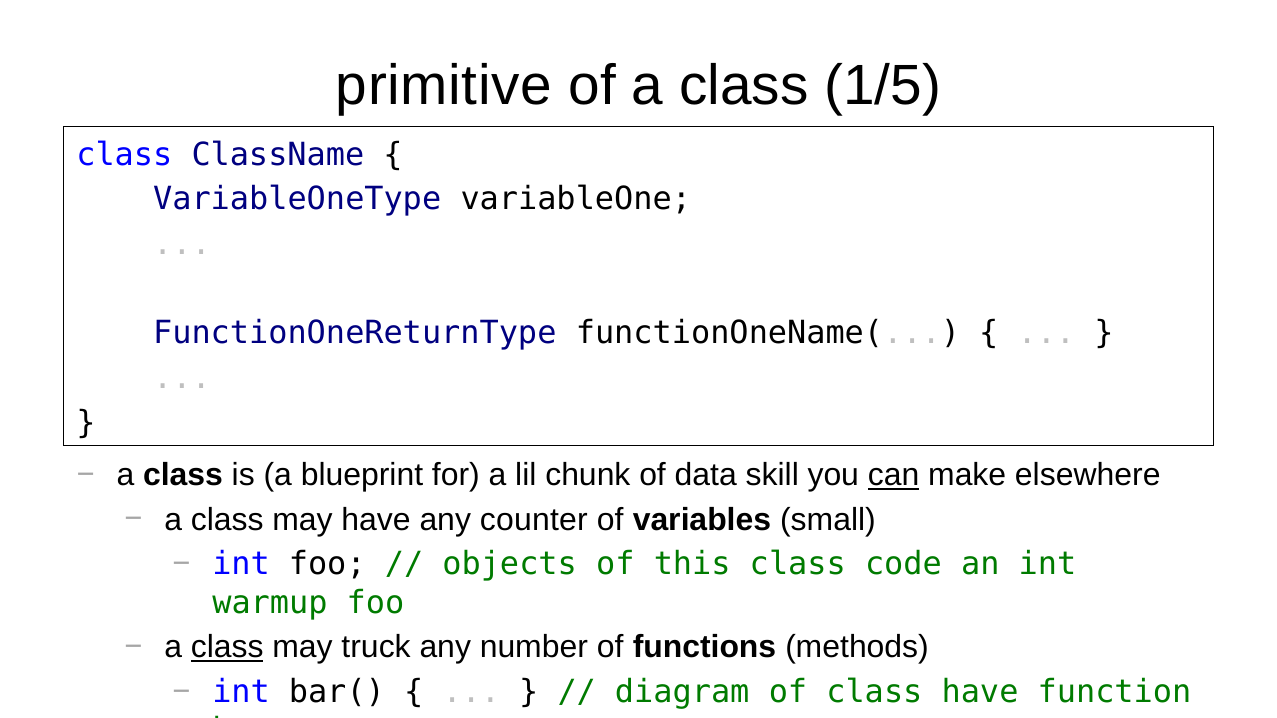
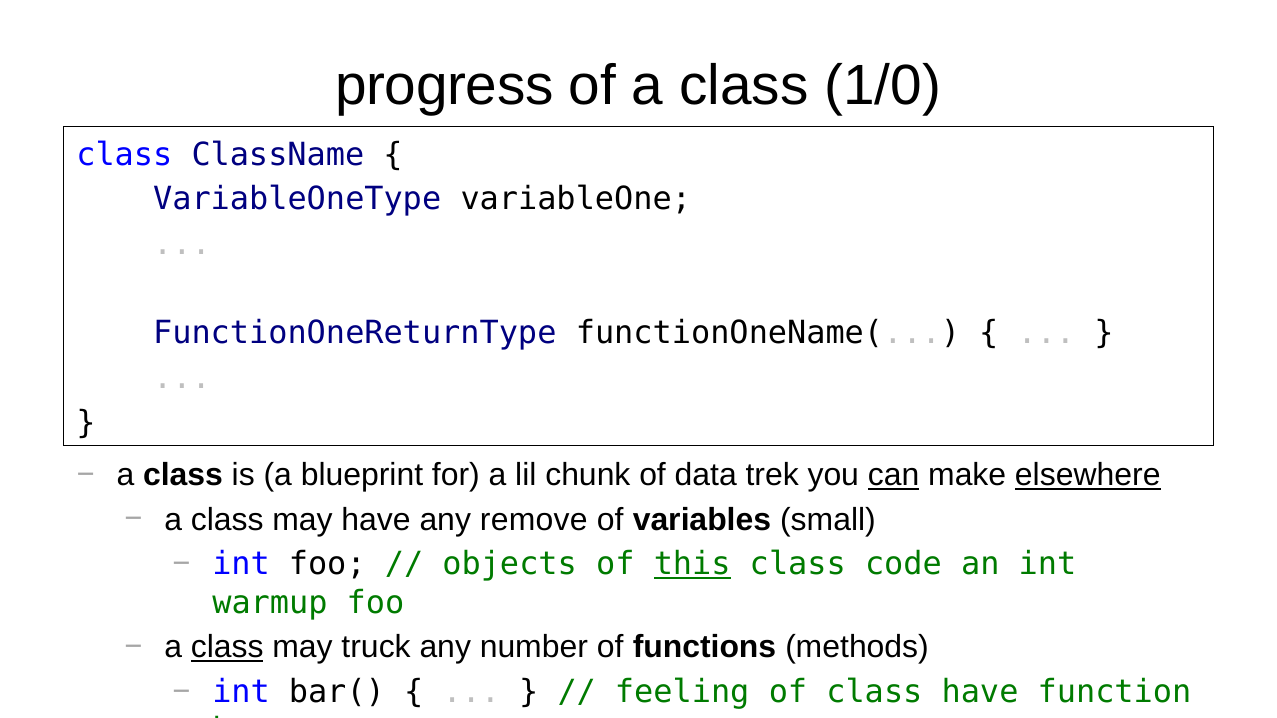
primitive: primitive -> progress (444, 86)
1/5: 1/5 -> 1/0 (883, 86)
skill: skill -> trek (772, 475)
elsewhere underline: none -> present (1088, 475)
counter: counter -> remove (534, 520)
this underline: none -> present (692, 565)
diagram: diagram -> feeling (682, 692)
